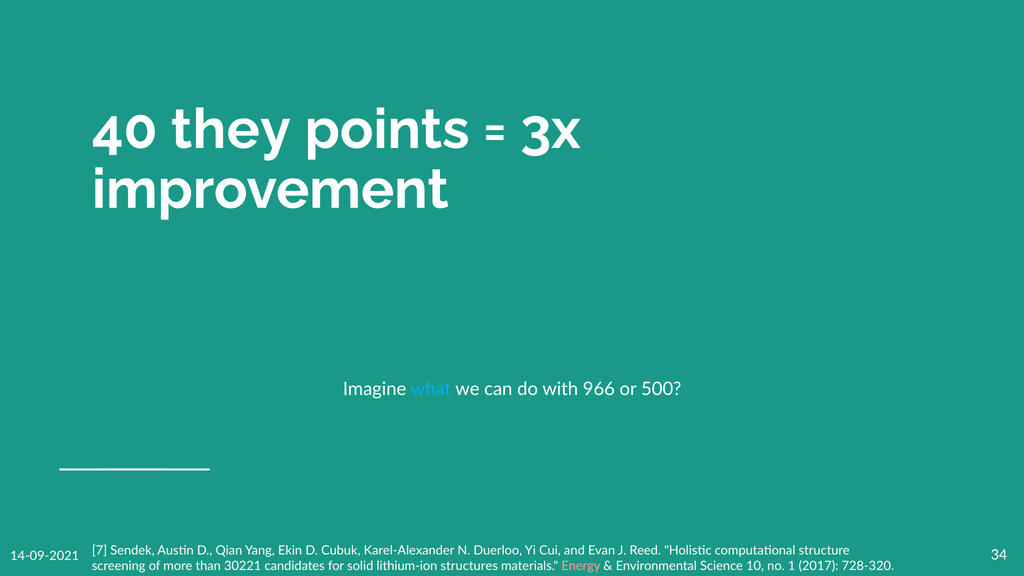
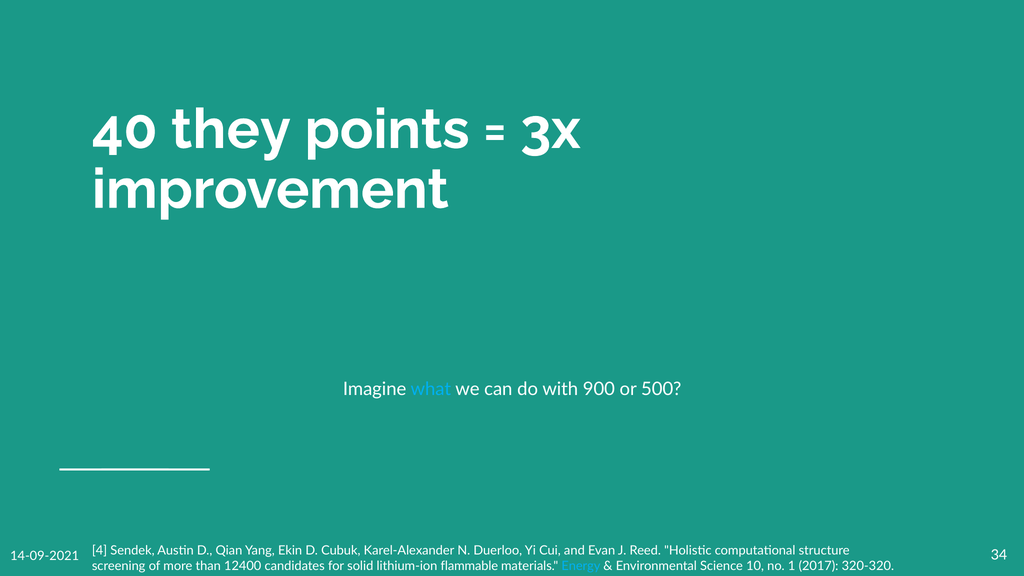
966: 966 -> 900 (599, 389)
7: 7 -> 4 (100, 551)
30221: 30221 -> 12400 (243, 566)
structures: structures -> flammable (469, 566)
Energy colour: pink -> light blue (581, 566)
728-320: 728-320 -> 320-320 (868, 566)
